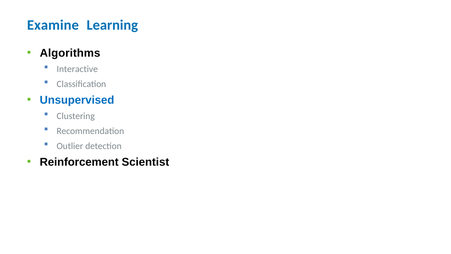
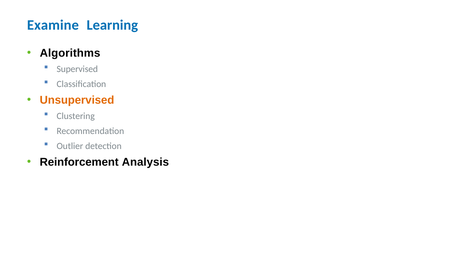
Interactive: Interactive -> Supervised (77, 69)
Unsupervised colour: blue -> orange (77, 100)
Scientist: Scientist -> Analysis (145, 162)
